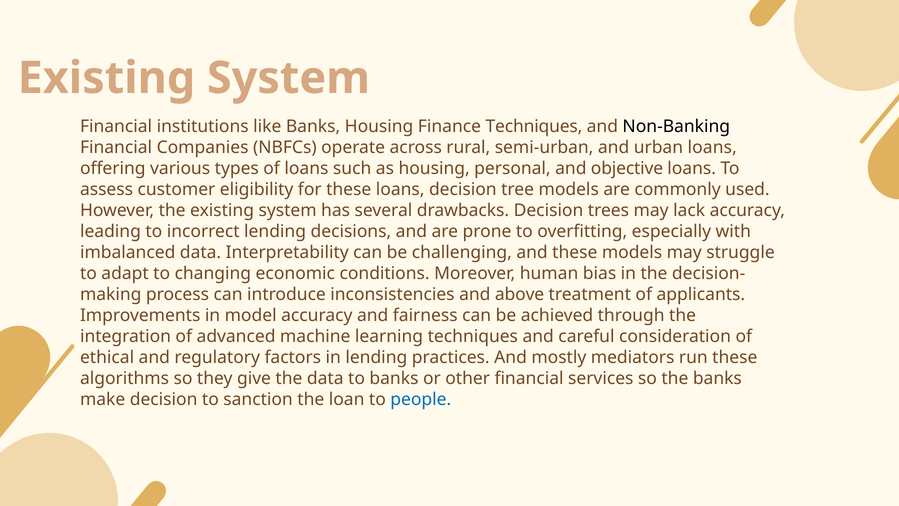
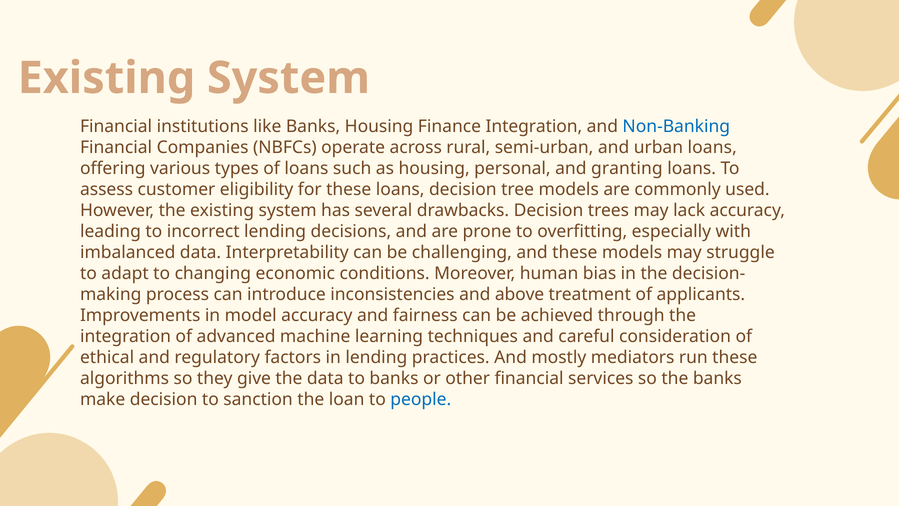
Finance Techniques: Techniques -> Integration (534, 126)
Non-Banking colour: black -> blue (676, 126)
objective: objective -> granting (627, 168)
